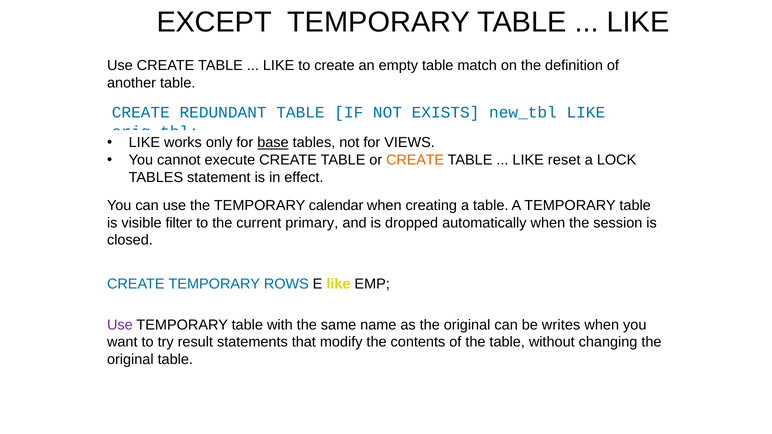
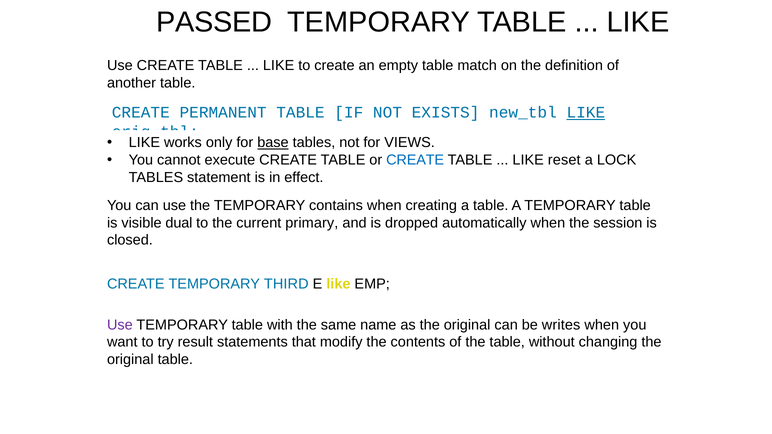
EXCEPT: EXCEPT -> PASSED (214, 22)
REDUNDANT: REDUNDANT -> PERMANENT (223, 113)
LIKE underline: none -> present (586, 113)
CREATE colour: orange -> blue (415, 160)
calendar: calendar -> contains (336, 206)
filter: filter -> dual (179, 223)
ROWS: ROWS -> THIRD (286, 284)
